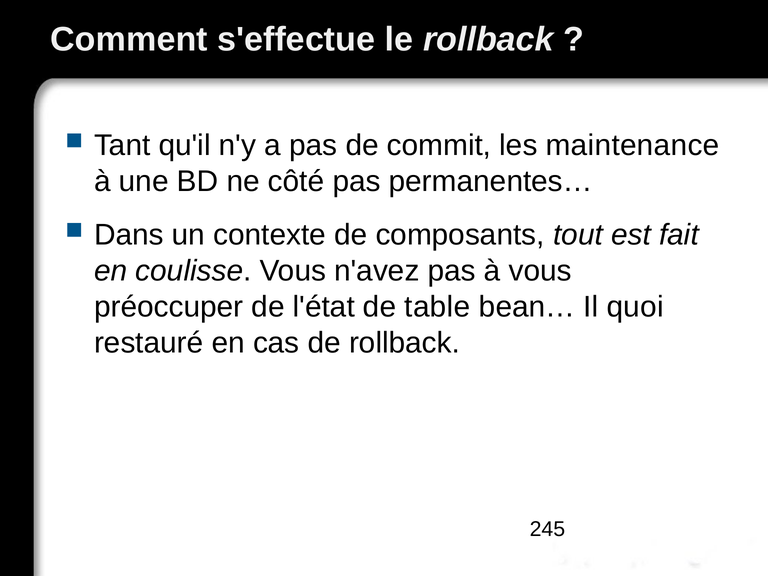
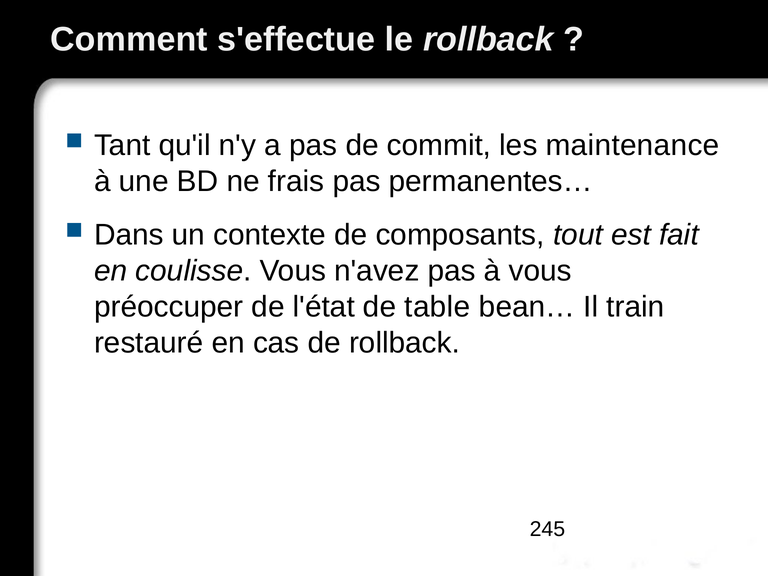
côté: côté -> frais (296, 181)
quoi: quoi -> train (635, 307)
